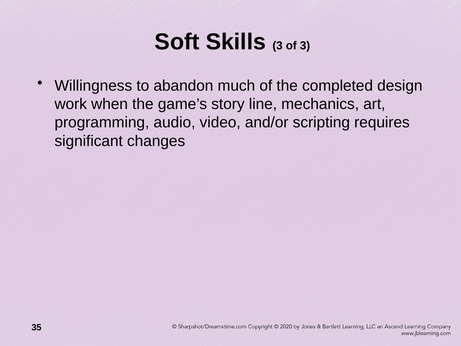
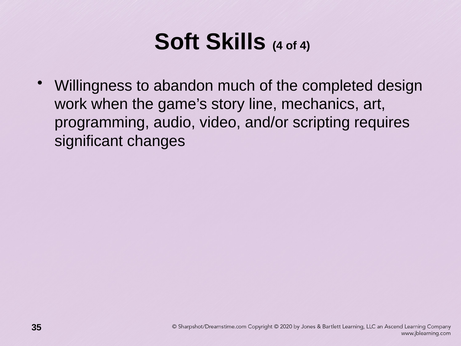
Skills 3: 3 -> 4 (278, 46)
of 3: 3 -> 4 (305, 46)
